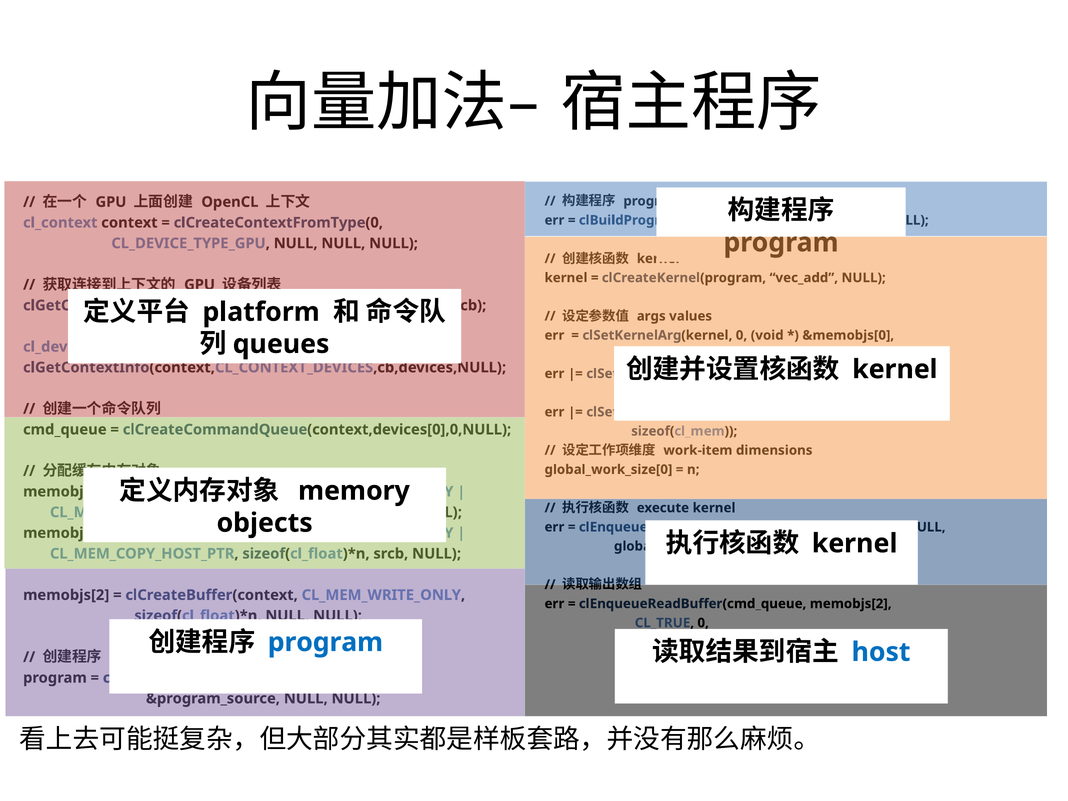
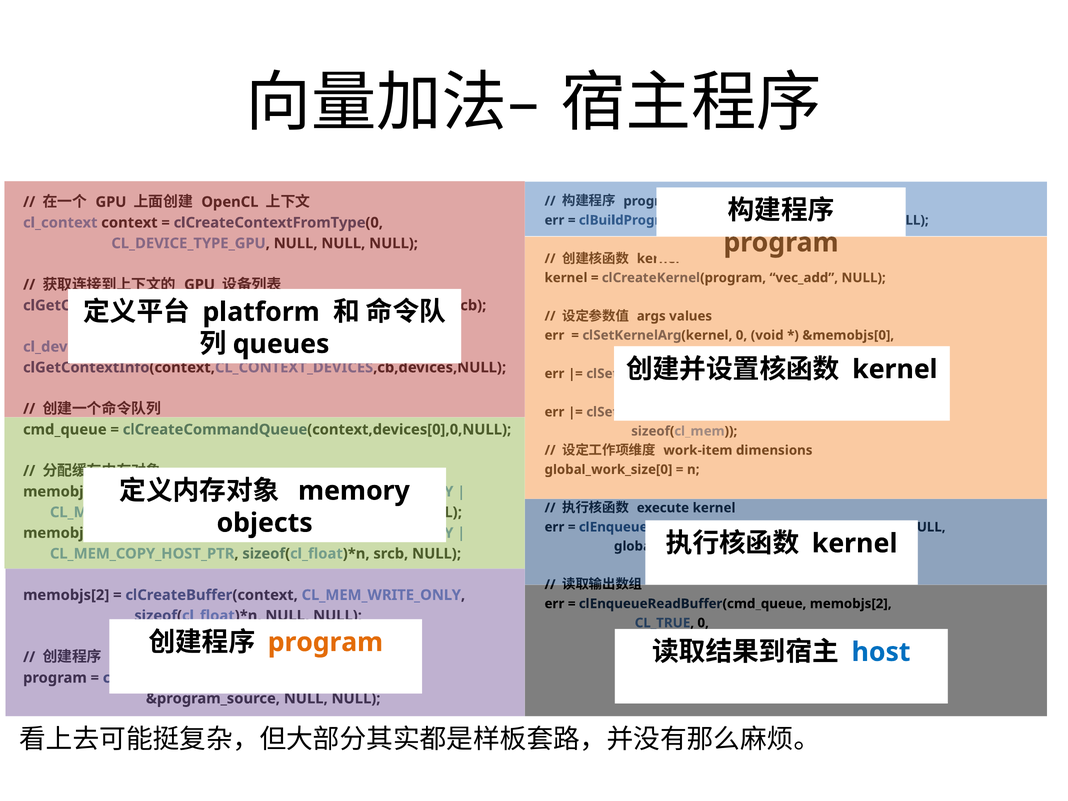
program colour: blue -> orange (325, 642)
